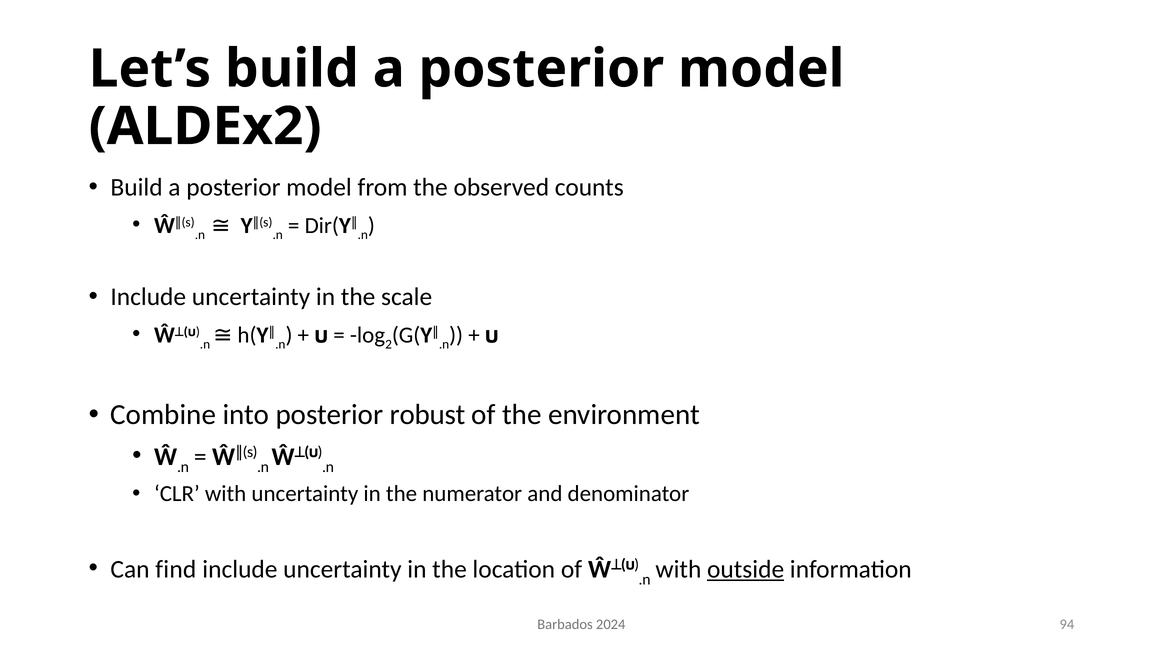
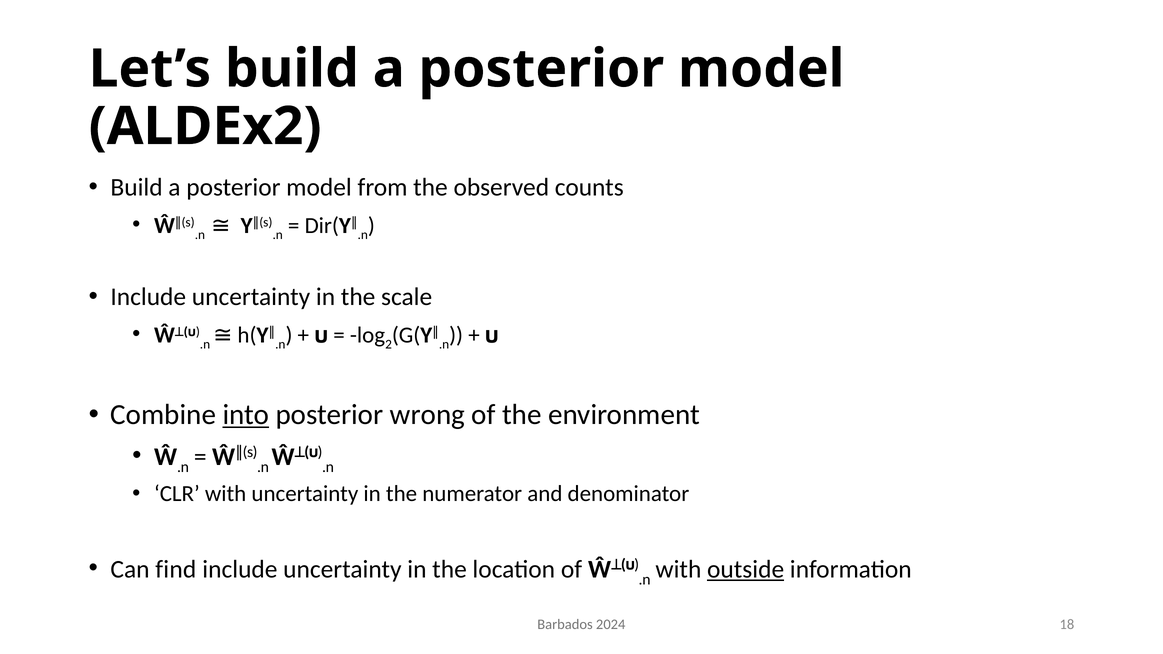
into underline: none -> present (246, 415)
robust: robust -> wrong (427, 415)
94: 94 -> 18 (1067, 625)
